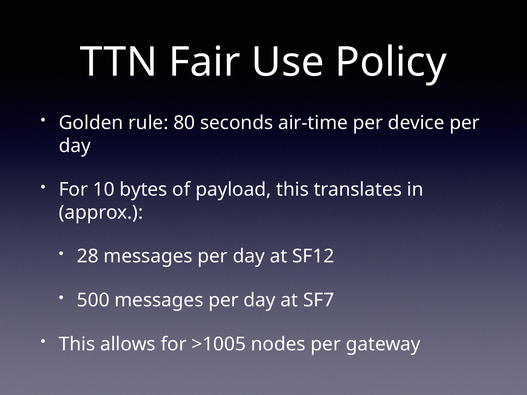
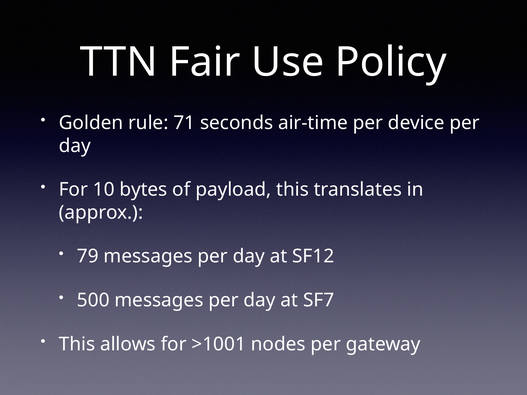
80: 80 -> 71 (184, 123)
28: 28 -> 79 (88, 257)
>1005: >1005 -> >1001 (219, 344)
